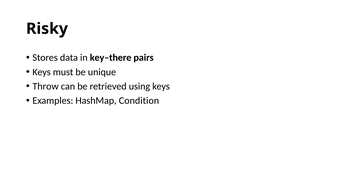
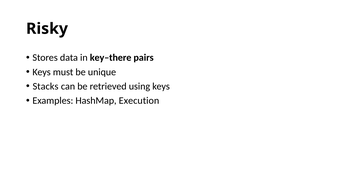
Throw: Throw -> Stacks (46, 87)
Condition: Condition -> Execution (139, 101)
